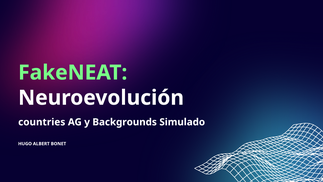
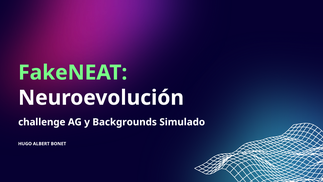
countries: countries -> challenge (42, 122)
